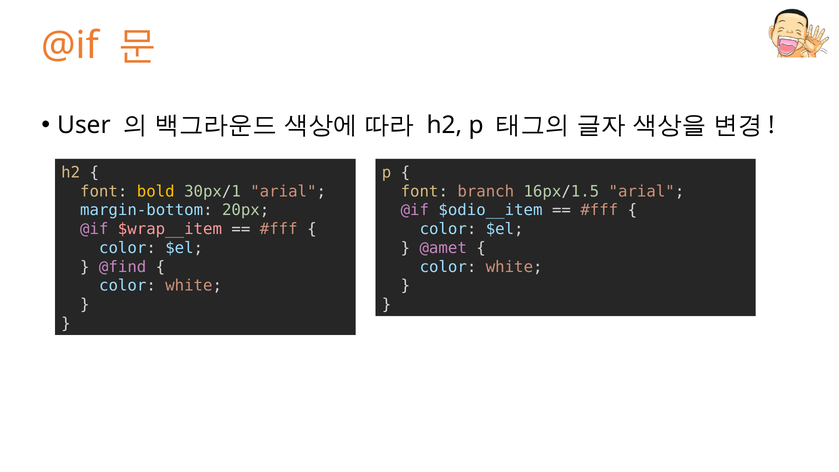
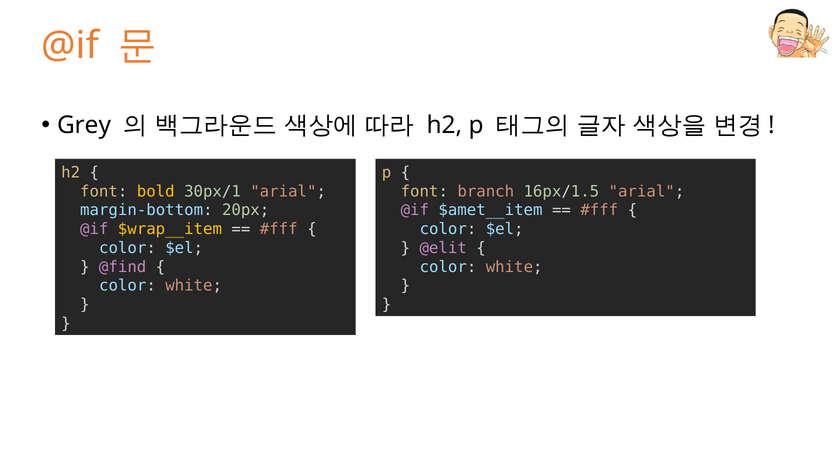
User: User -> Grey (84, 125)
$odio__item: $odio__item -> $amet__item (490, 210)
$wrap__item colour: pink -> yellow (170, 229)
@amet: @amet -> @elit (443, 248)
